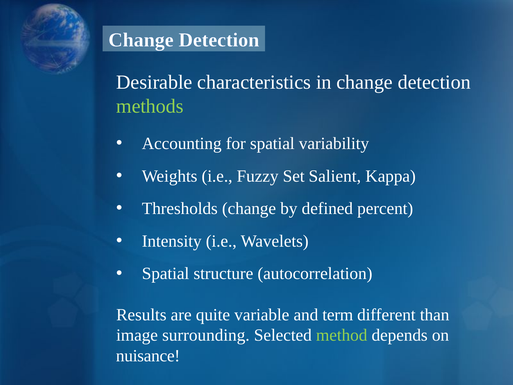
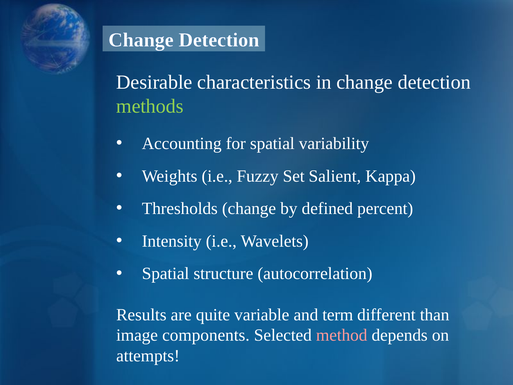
surrounding: surrounding -> components (206, 335)
method colour: light green -> pink (342, 335)
nuisance: nuisance -> attempts (148, 356)
